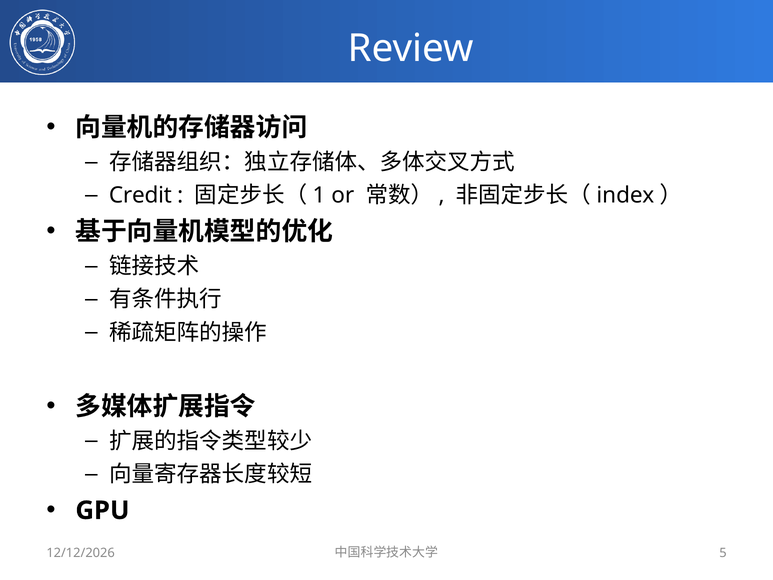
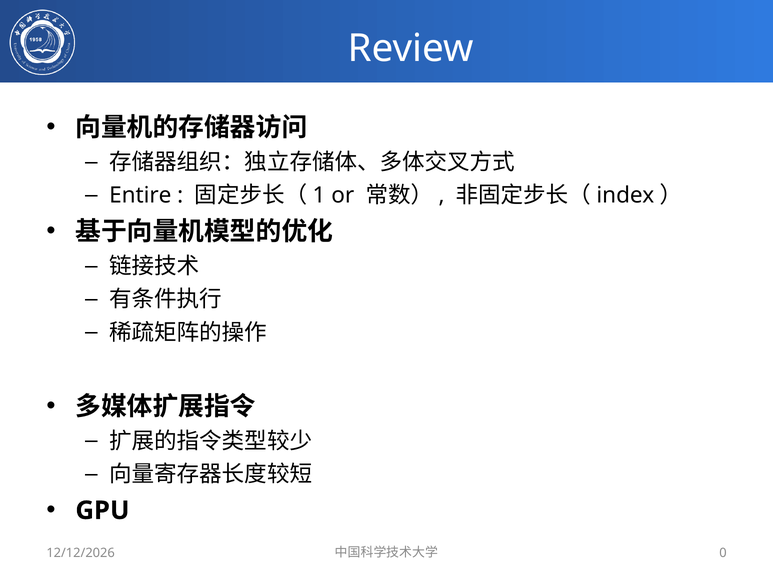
Credit: Credit -> Entire (140, 195)
5: 5 -> 0 (723, 553)
